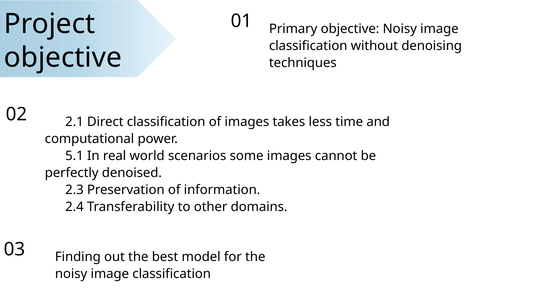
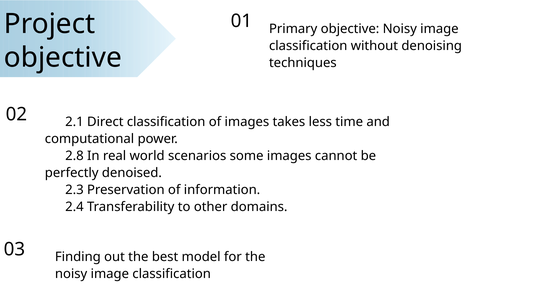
5.1: 5.1 -> 2.8 (74, 156)
